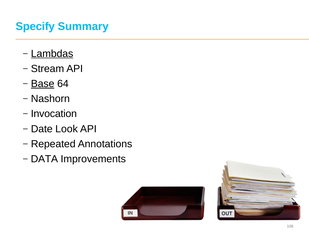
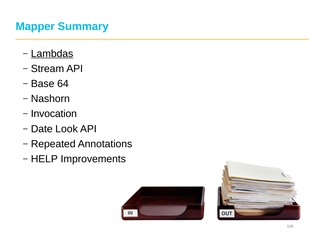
Specify: Specify -> Mapper (35, 26)
Base underline: present -> none (43, 84)
DATA: DATA -> HELP (44, 159)
